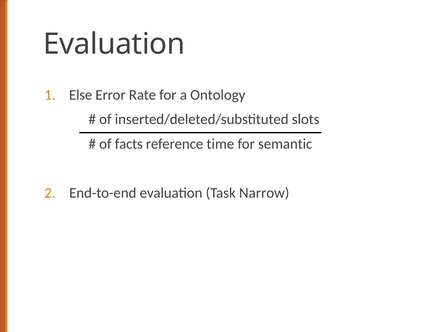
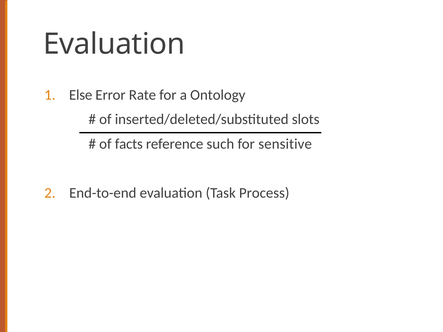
time: time -> such (220, 144)
semantic: semantic -> sensitive (285, 144)
Narrow: Narrow -> Process (264, 193)
